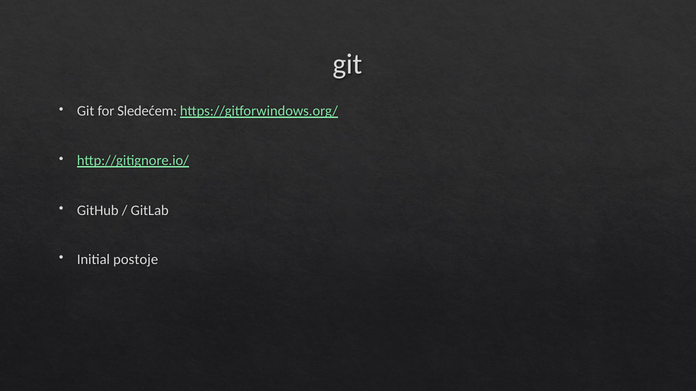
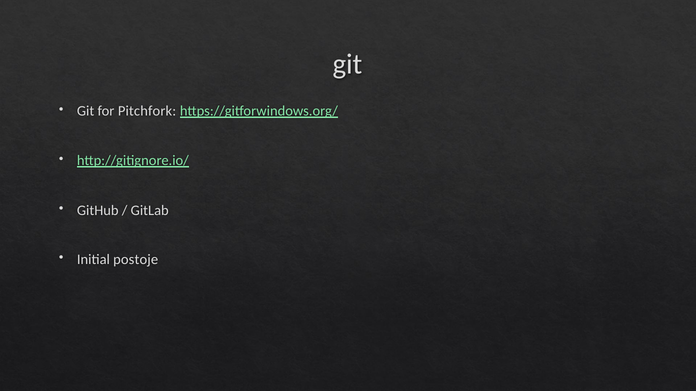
Sledećem: Sledećem -> Pitchfork (147, 111)
